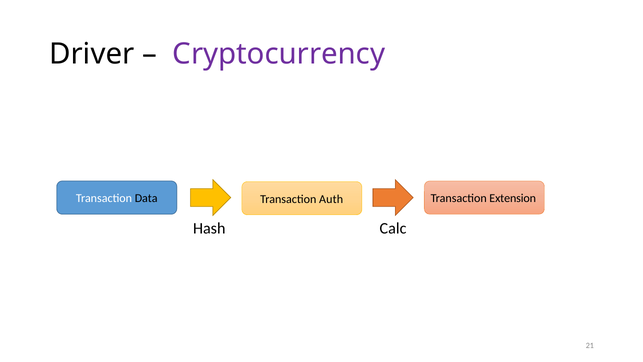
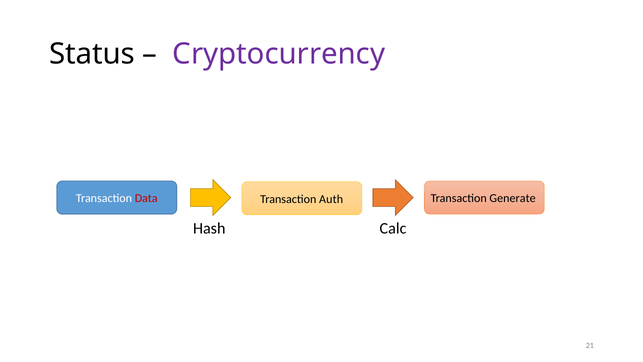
Driver: Driver -> Status (92, 54)
Data colour: black -> red (146, 198)
Extension: Extension -> Generate (513, 198)
